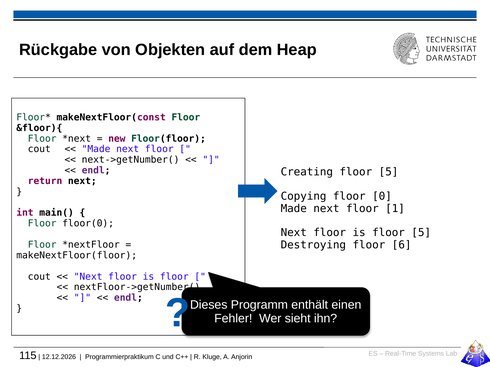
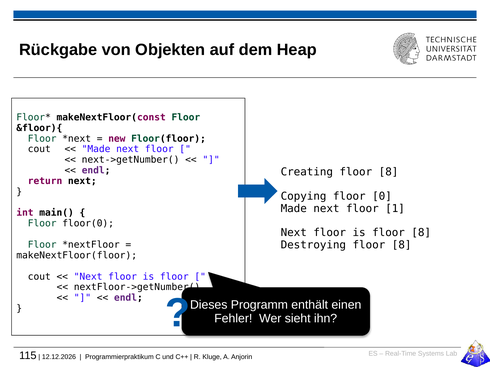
Creating floor 5: 5 -> 8 (389, 172)
is floor 5: 5 -> 8 (421, 233)
Destroying floor 6: 6 -> 8 (402, 245)
